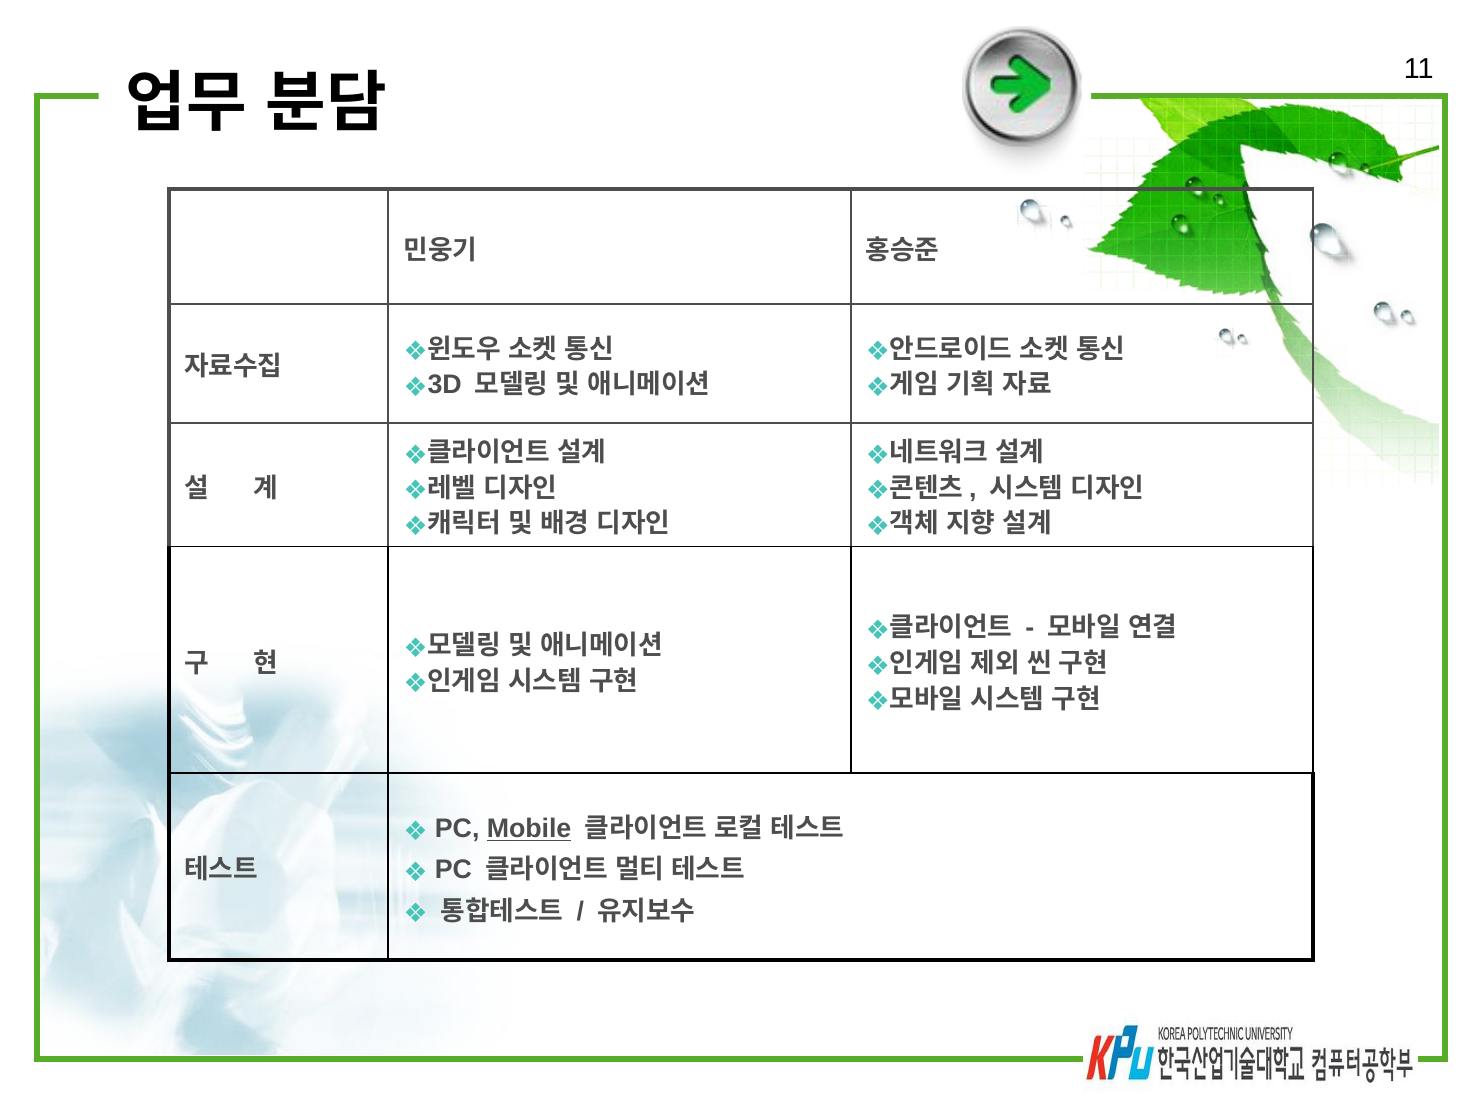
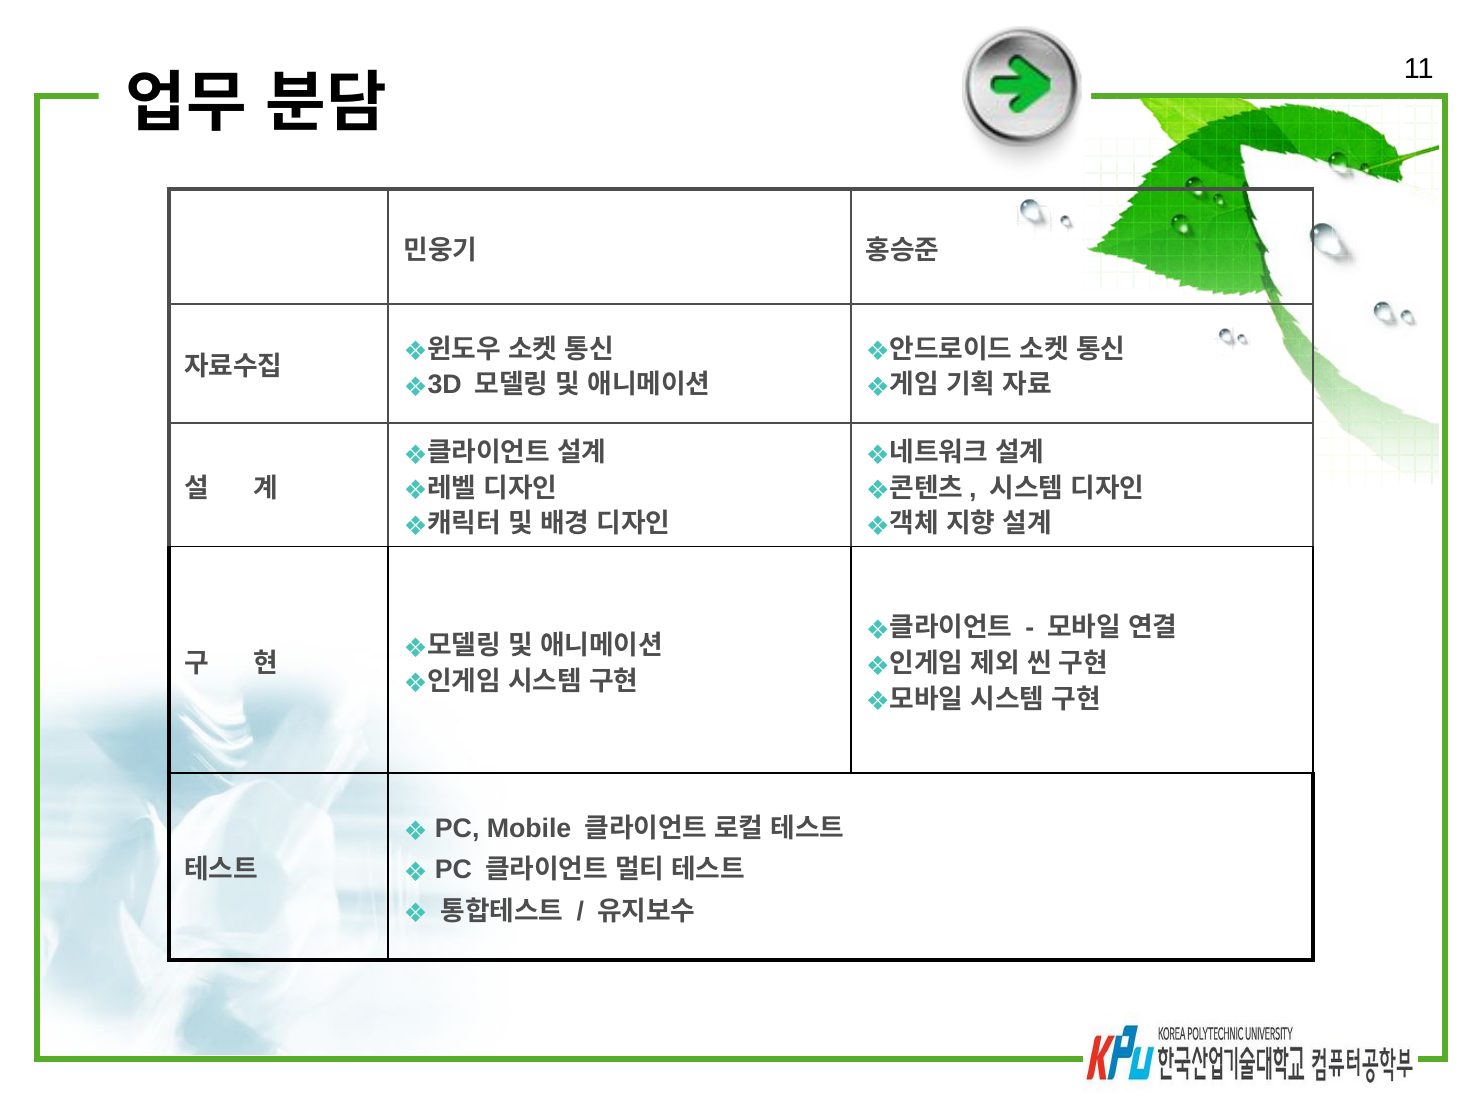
Mobile underline: present -> none (529, 828)
